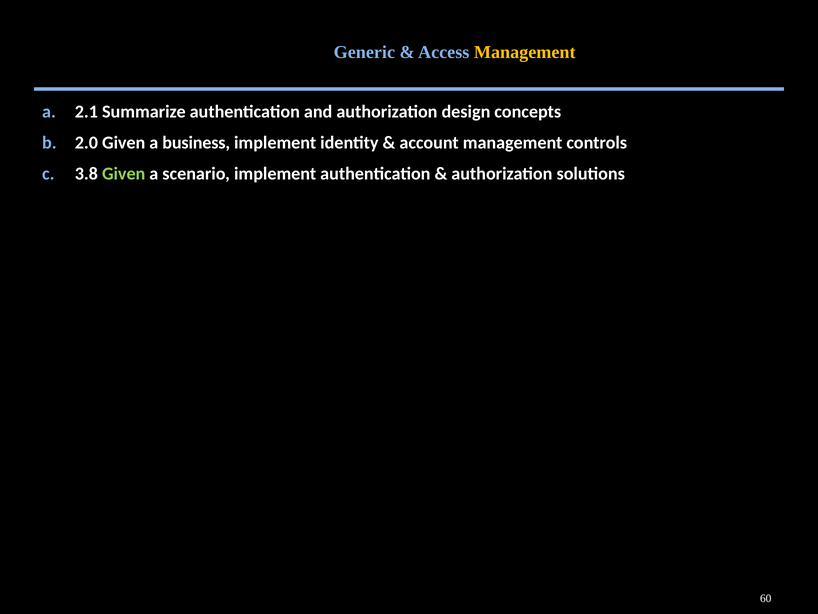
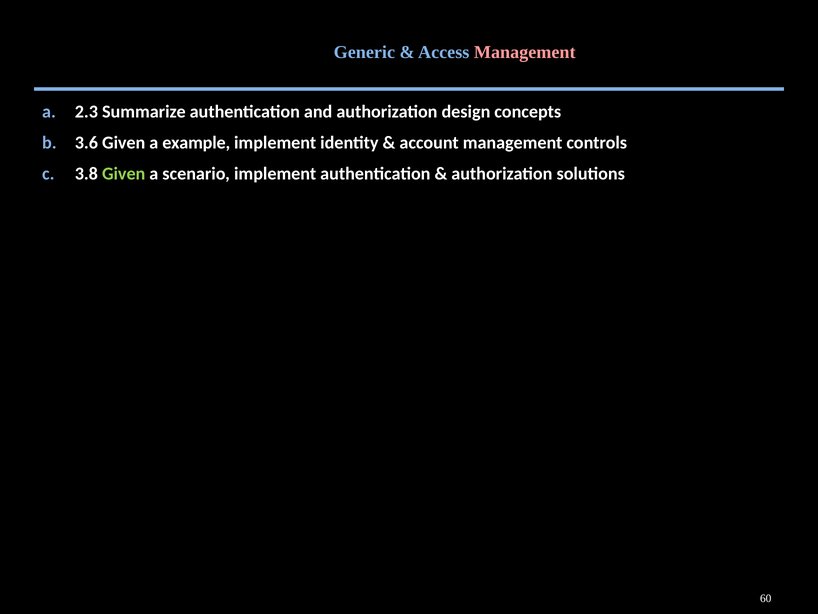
Management colour: yellow -> pink (525, 52)
2.1: 2.1 -> 2.3 (86, 112)
2.0: 2.0 -> 3.6 (86, 143)
business: business -> example (196, 143)
